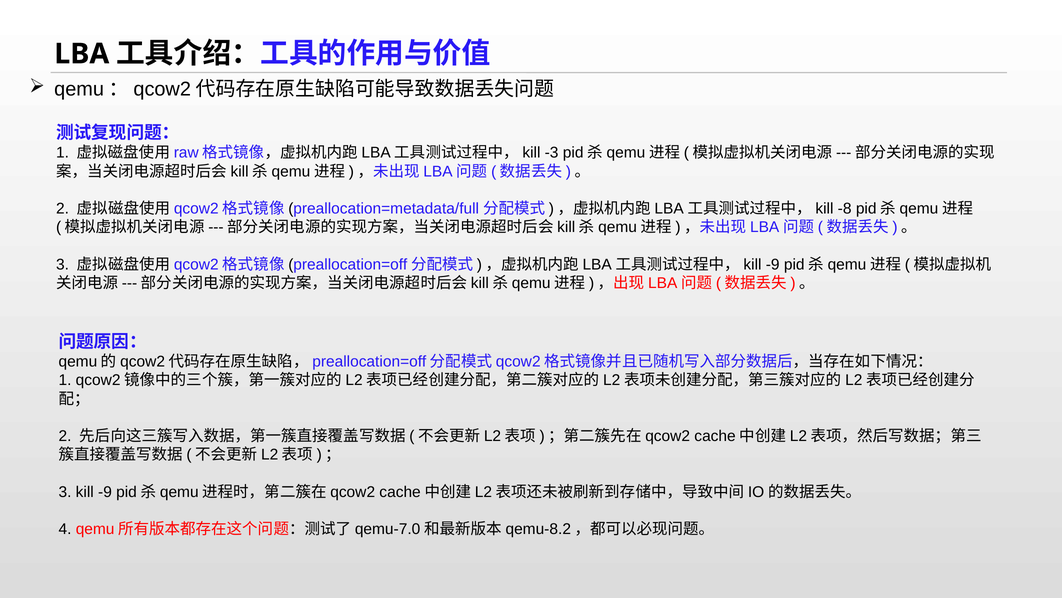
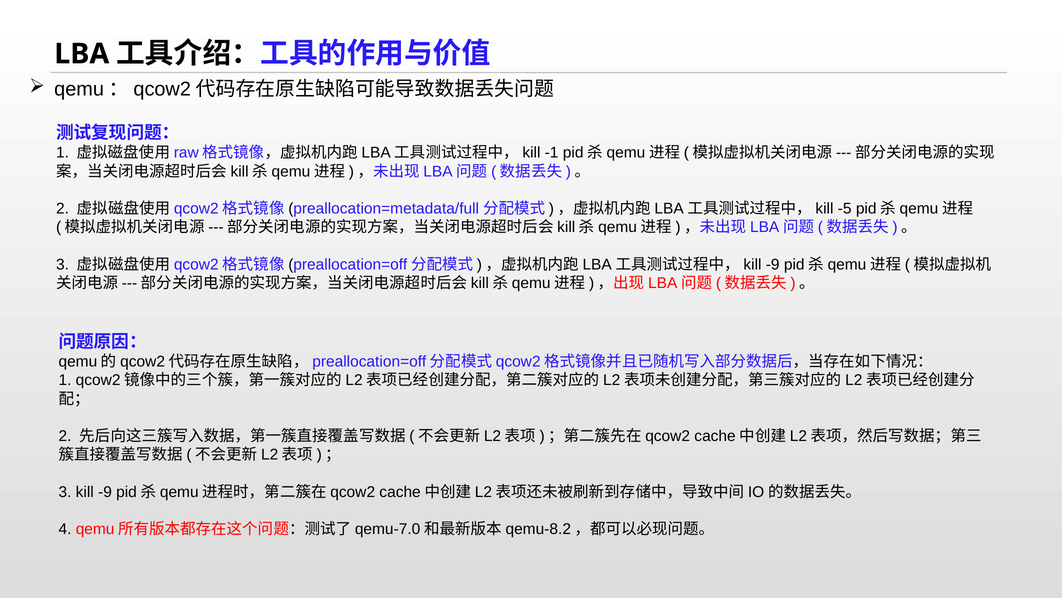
-3: -3 -> -1 (552, 153)
-8: -8 -> -5 (845, 208)
